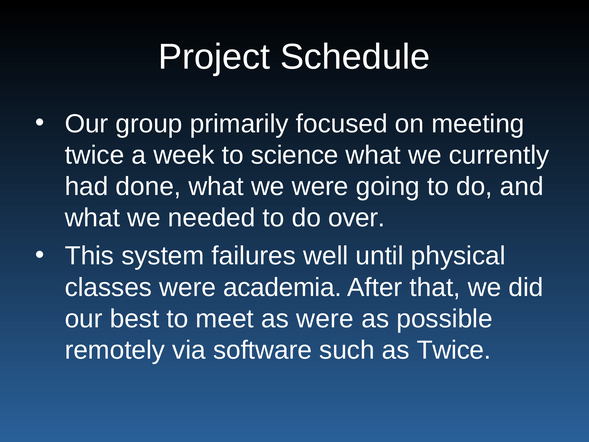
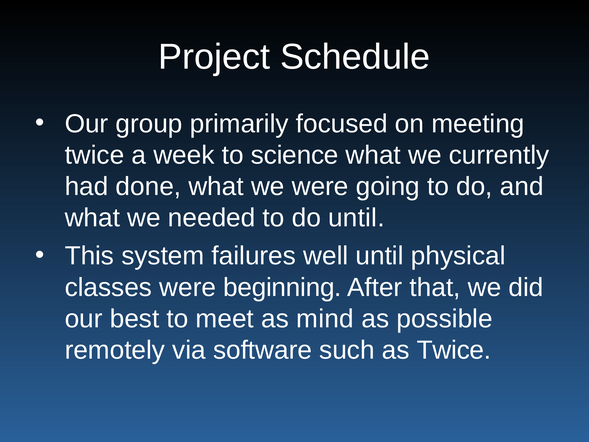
do over: over -> until (356, 218)
academia: academia -> beginning (282, 287)
as were: were -> mind (325, 319)
